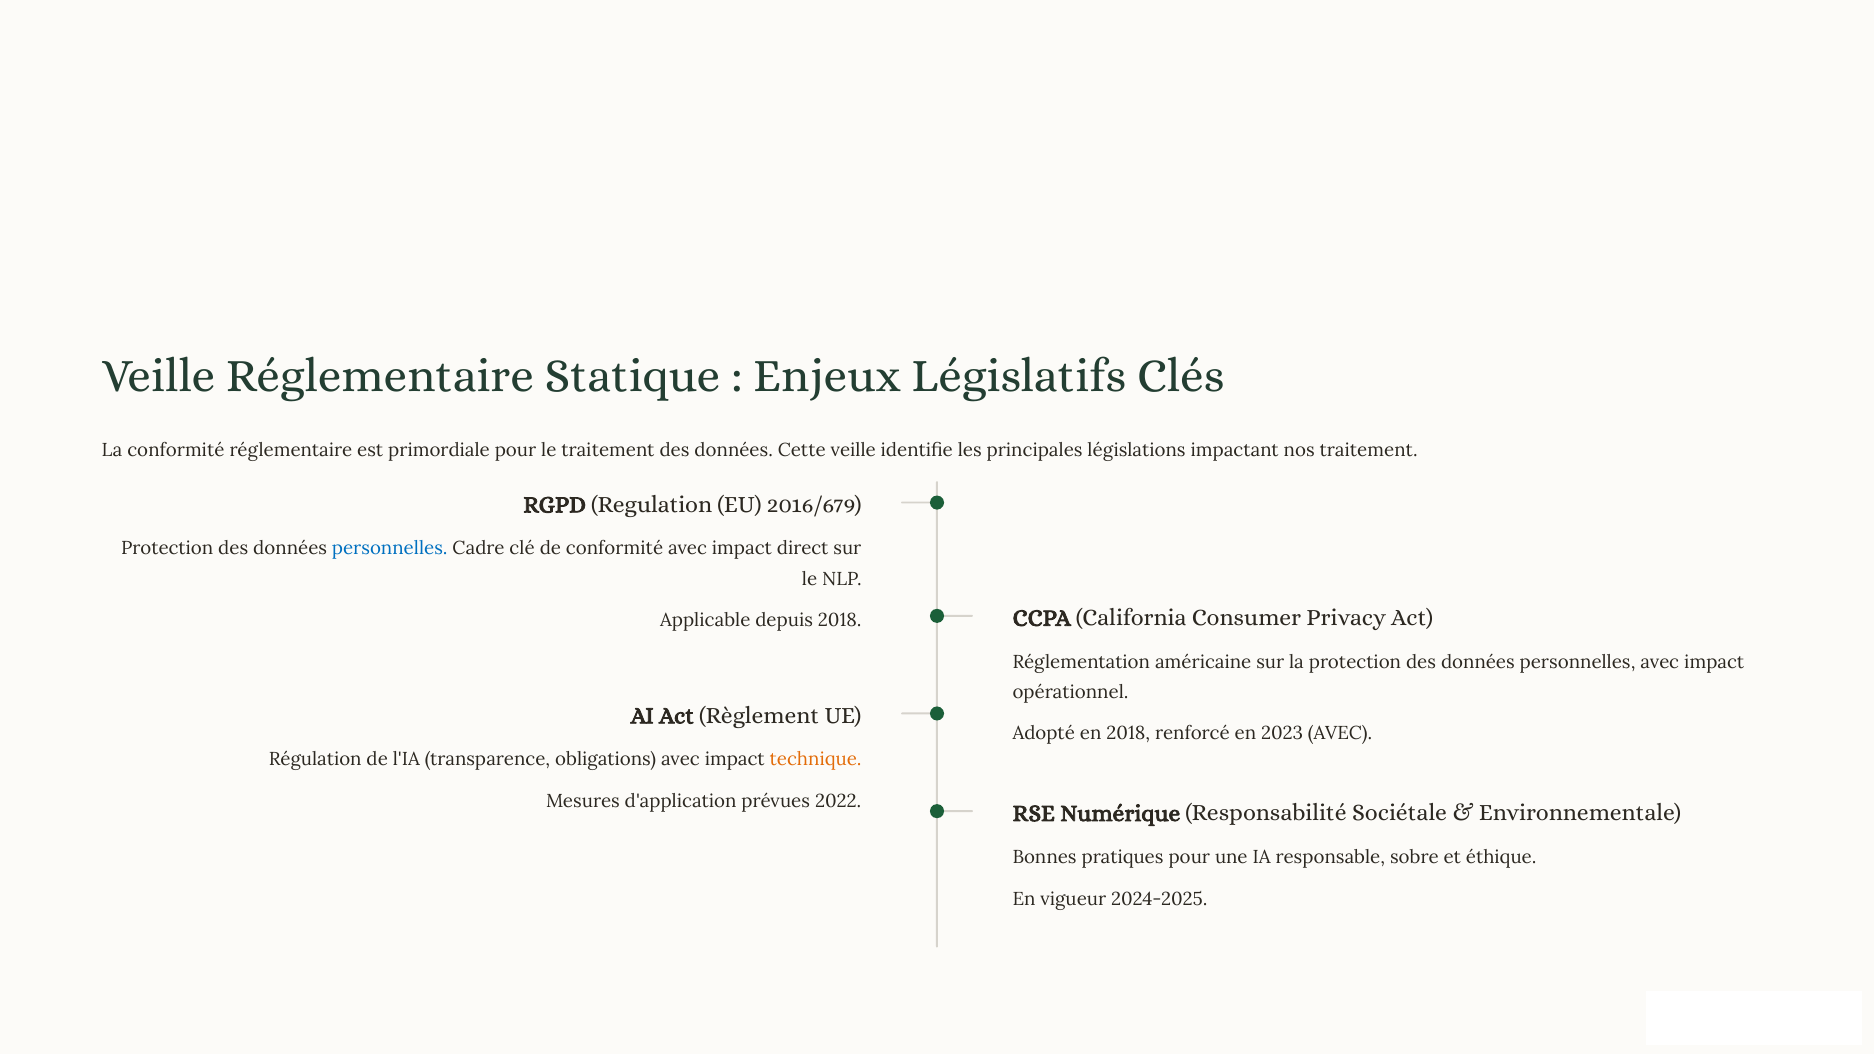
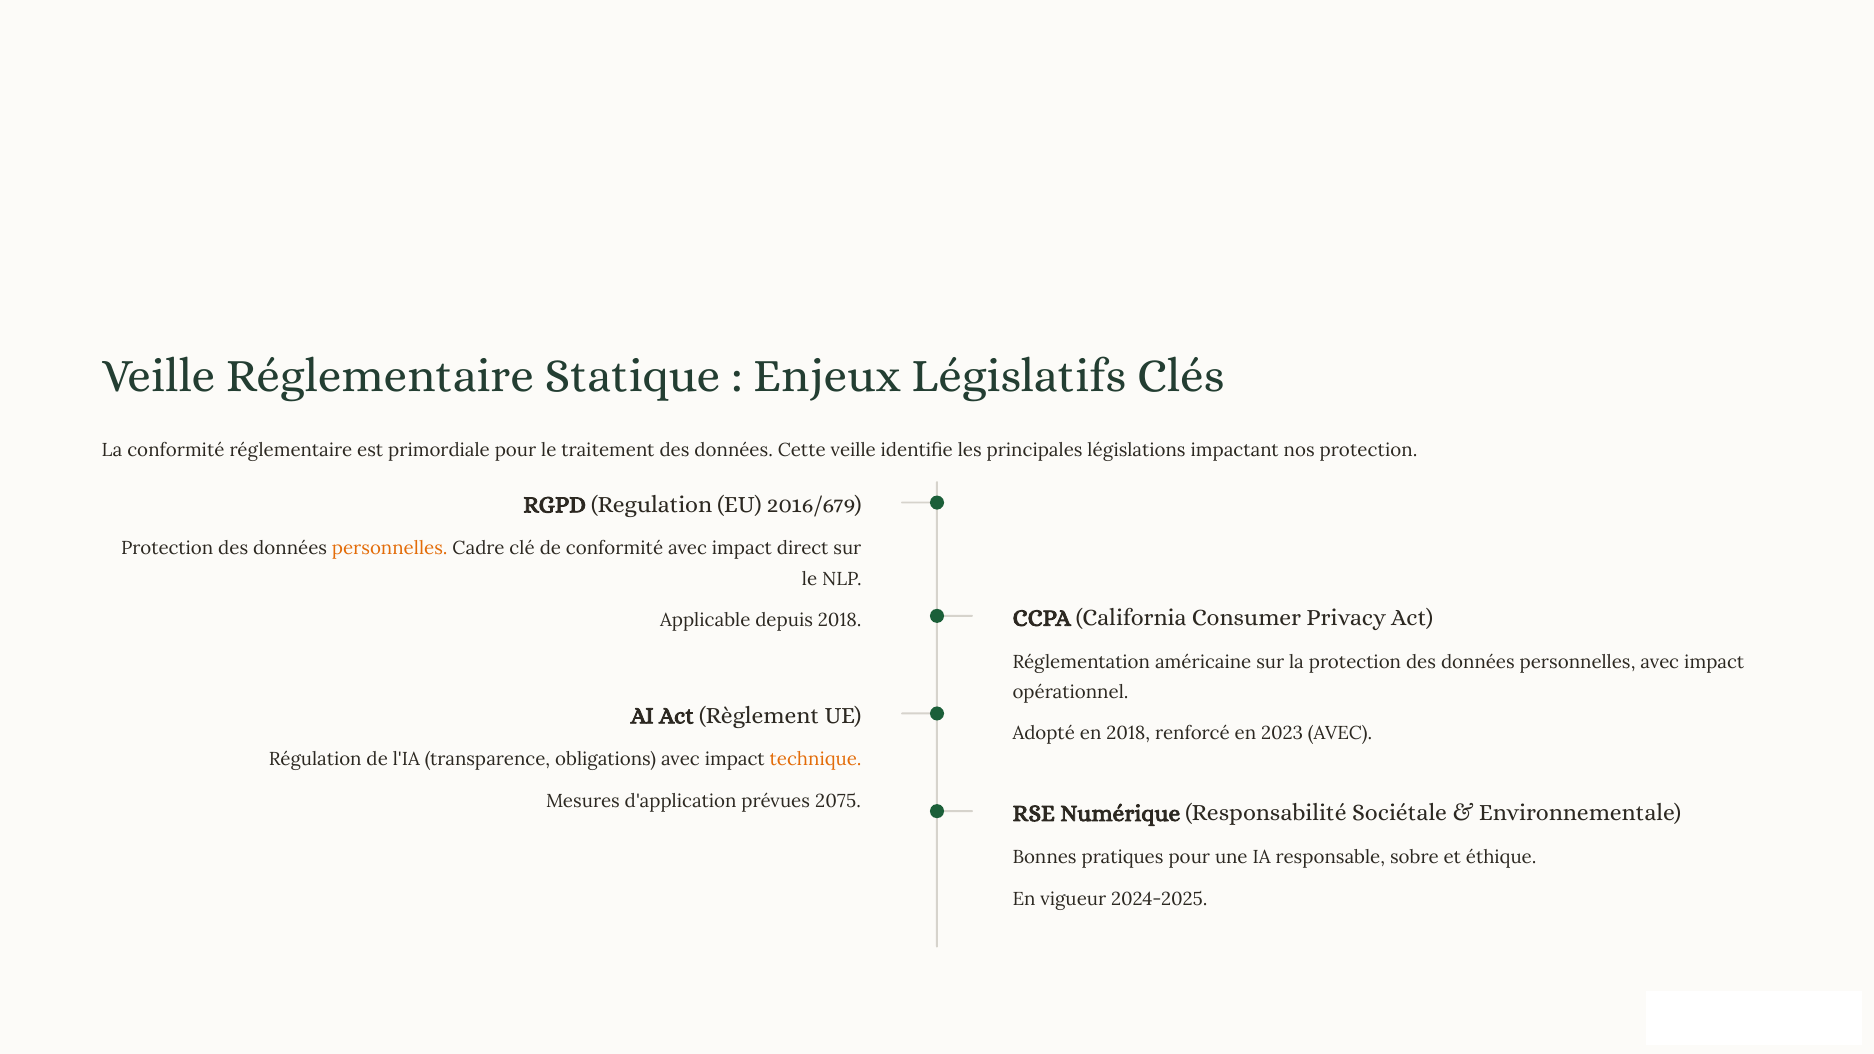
nos traitement: traitement -> protection (1369, 450)
personnelles colour: blue -> orange (390, 549)
2022: 2022 -> 2075 (838, 801)
